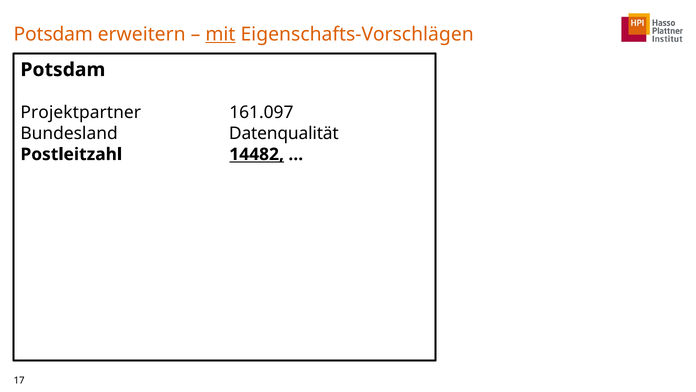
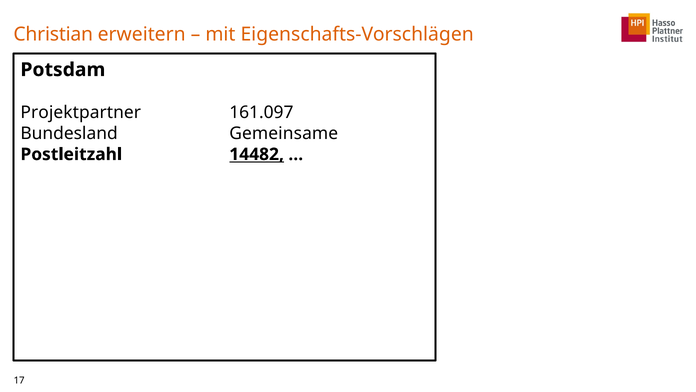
Potsdam: Potsdam -> Christian (53, 34)
mit underline: present -> none (220, 34)
Datenqualität: Datenqualität -> Gemeinsame (284, 133)
